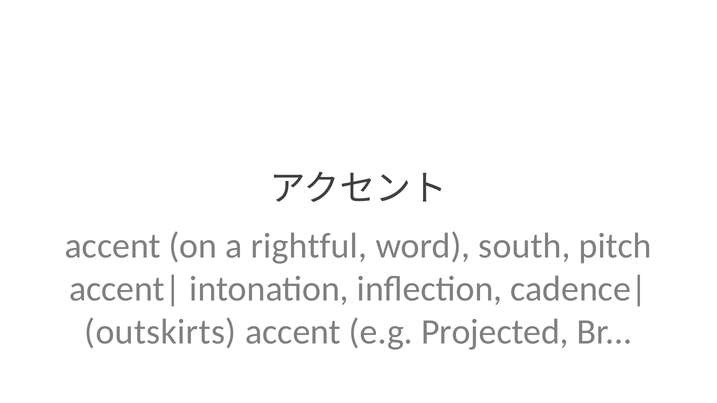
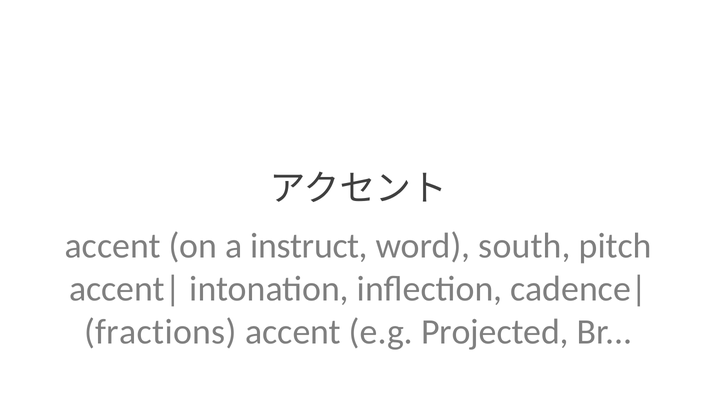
rightful: rightful -> instruct (309, 246)
outskirts: outskirts -> fractions (160, 332)
